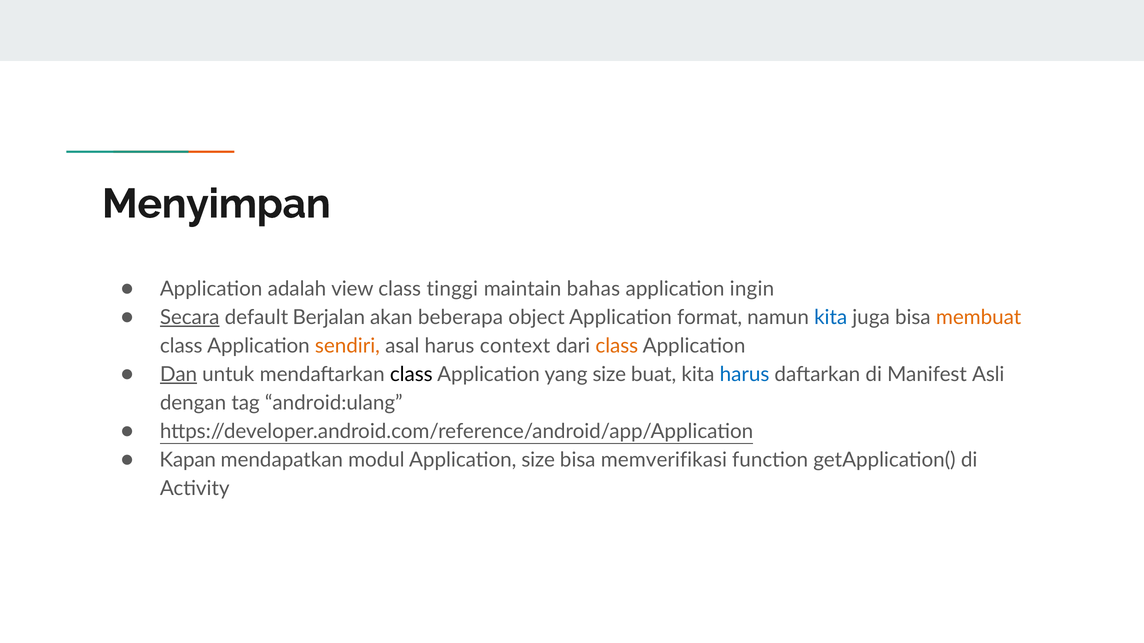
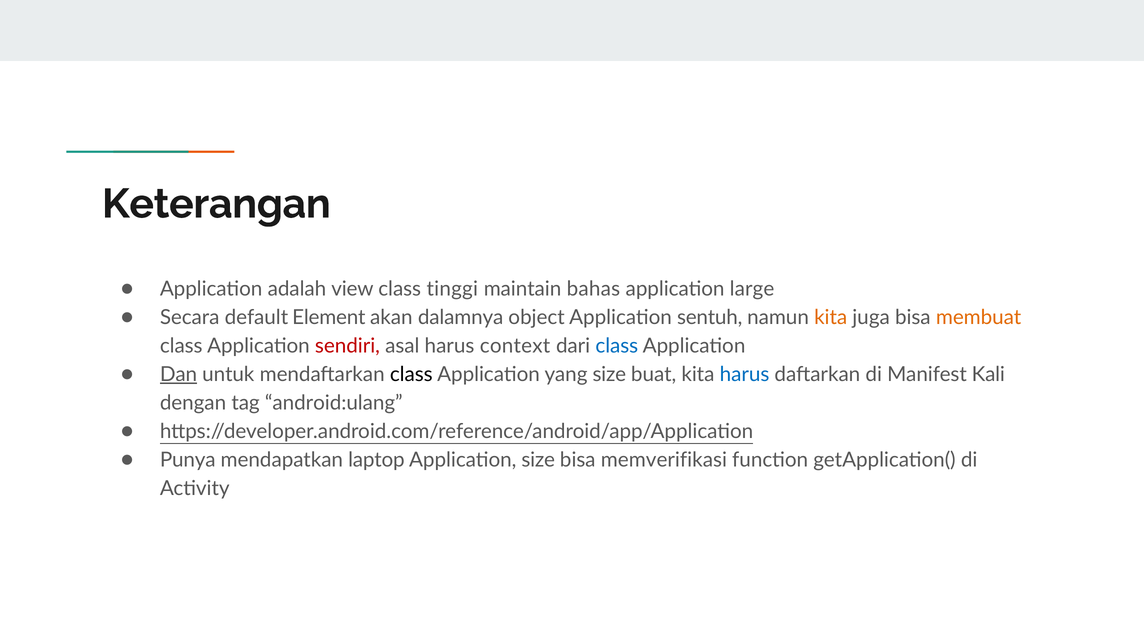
Menyimpan: Menyimpan -> Keterangan (216, 204)
ingin: ingin -> large (752, 289)
Secara underline: present -> none (190, 318)
Berjalan: Berjalan -> Element (329, 318)
beberapa: beberapa -> dalamnya (461, 318)
format: format -> sentuh (710, 318)
kita colour: blue -> orange (831, 318)
sendiri colour: orange -> red (347, 346)
class colour: orange -> blue (617, 346)
Asli: Asli -> Kali (988, 375)
Kapan: Kapan -> Punya (188, 460)
modul: modul -> laptop (376, 460)
